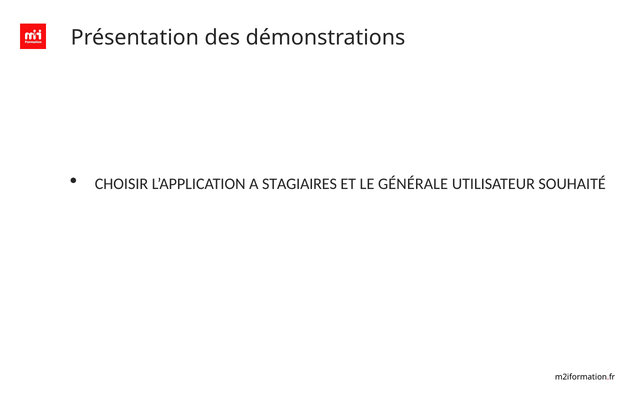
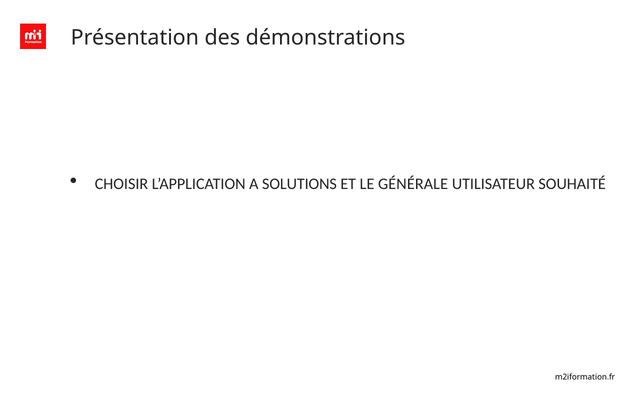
STAGIAIRES: STAGIAIRES -> SOLUTIONS (299, 184)
